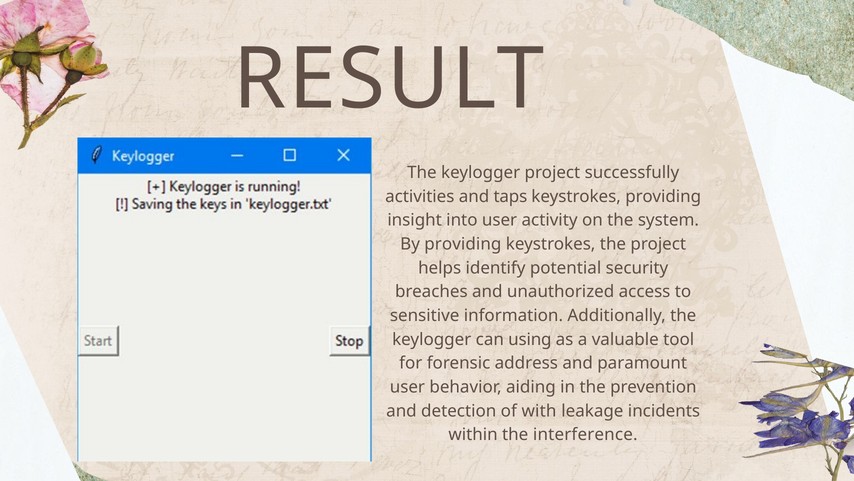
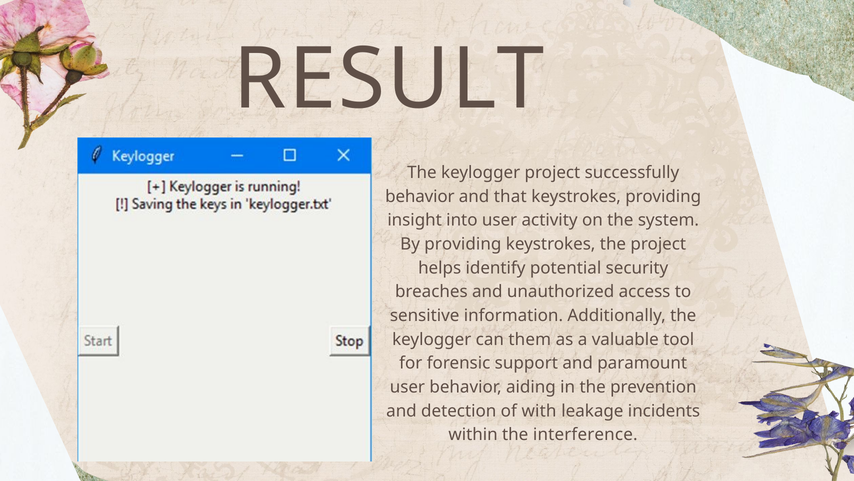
activities: activities -> behavior (420, 196)
taps: taps -> that (510, 196)
using: using -> them (530, 339)
address: address -> support (526, 363)
